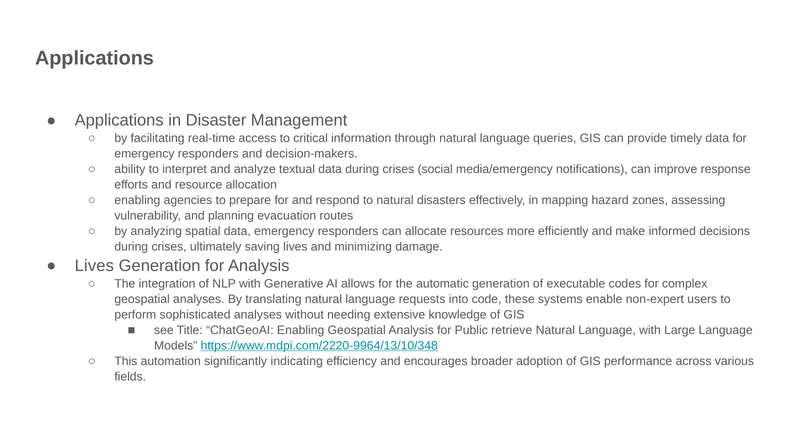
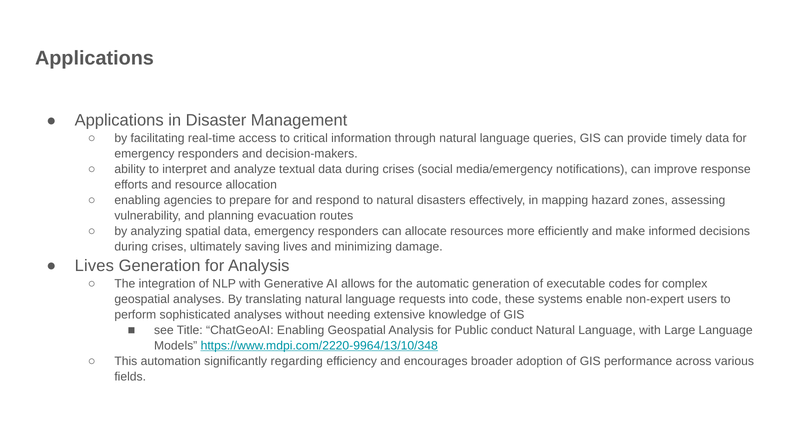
retrieve: retrieve -> conduct (512, 330)
indicating: indicating -> regarding (297, 361)
